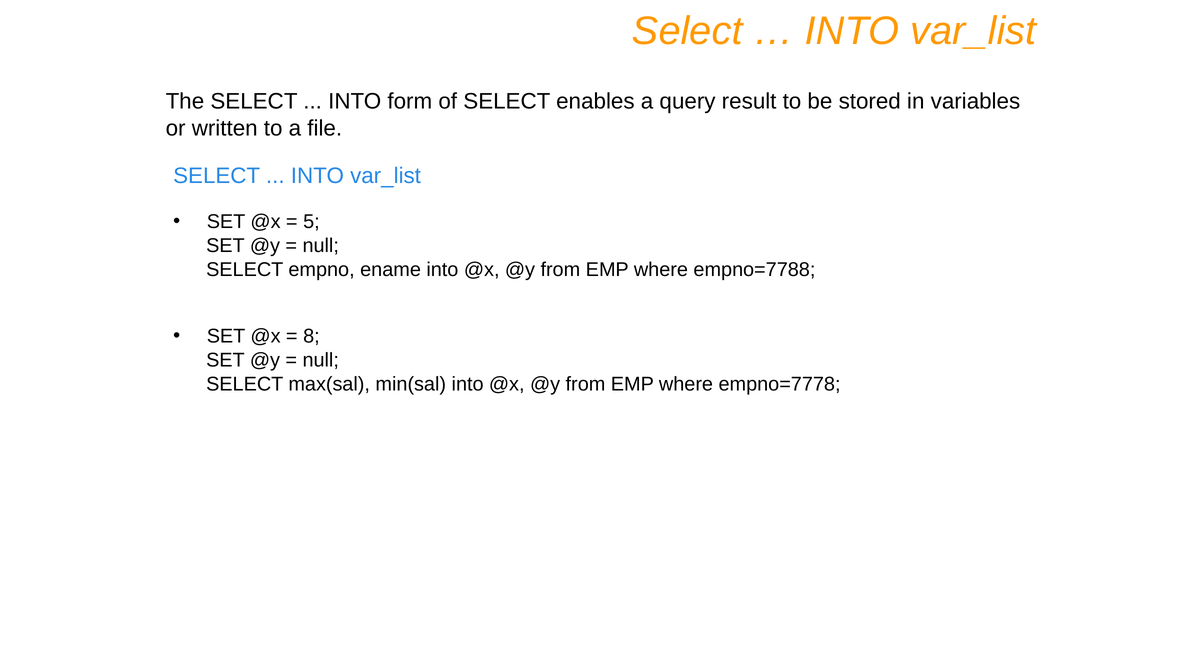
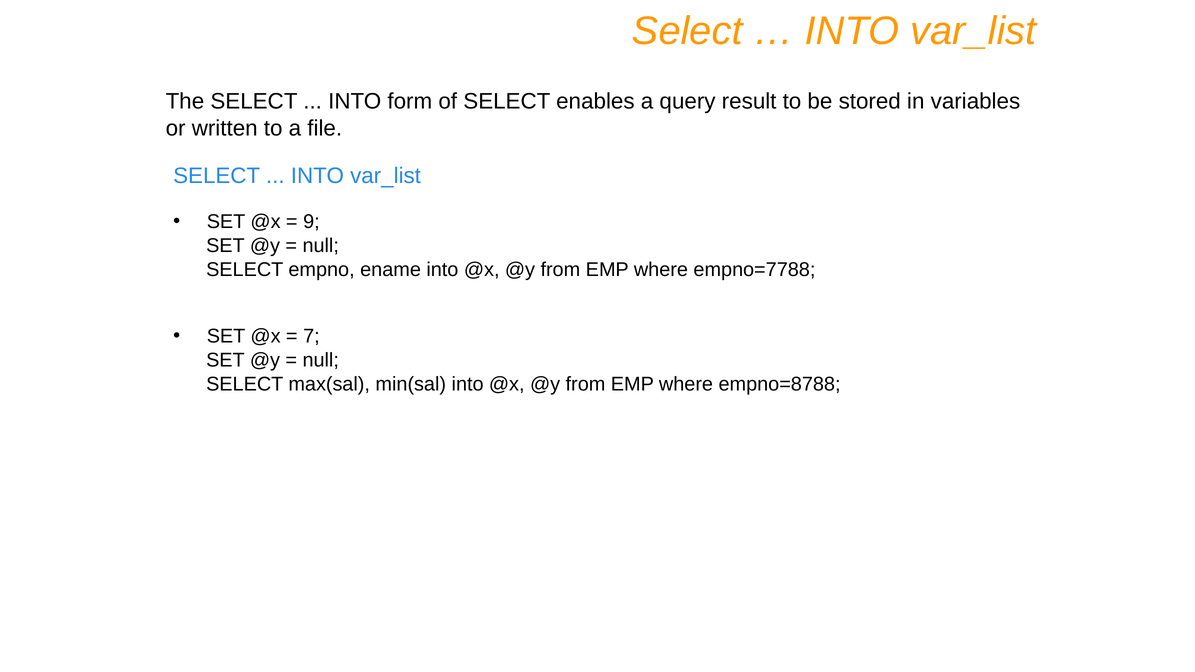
5: 5 -> 9 (311, 222)
8: 8 -> 7 (311, 336)
empno=7778: empno=7778 -> empno=8788 (780, 384)
